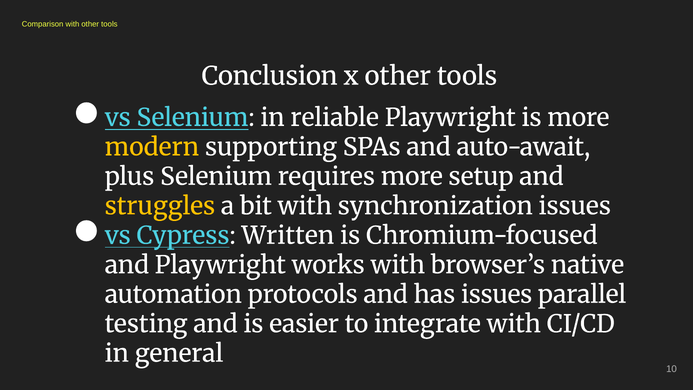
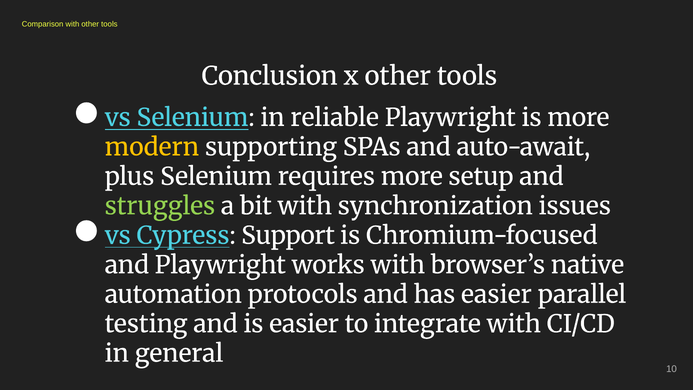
struggles colour: yellow -> light green (160, 206)
Written: Written -> Support (288, 236)
has issues: issues -> easier (496, 295)
